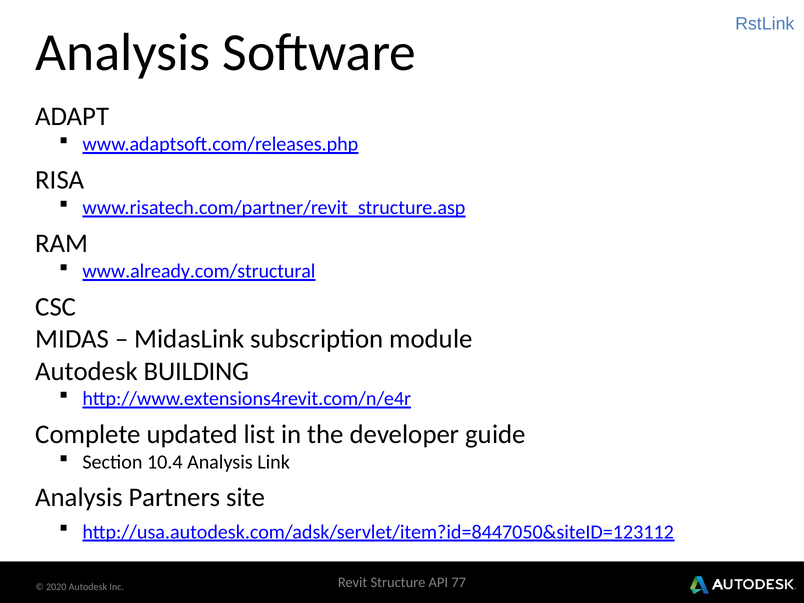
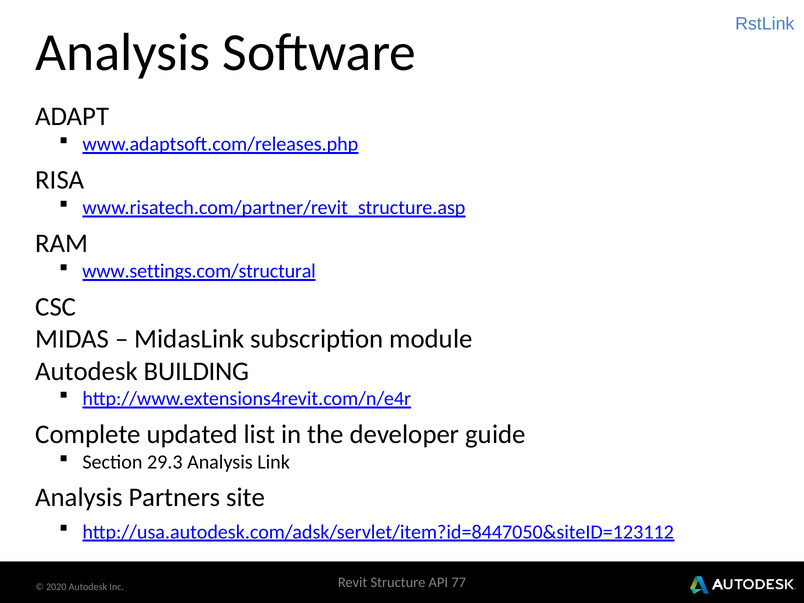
www.already.com/structural: www.already.com/structural -> www.settings.com/structural (199, 271)
10.4: 10.4 -> 29.3 (165, 462)
